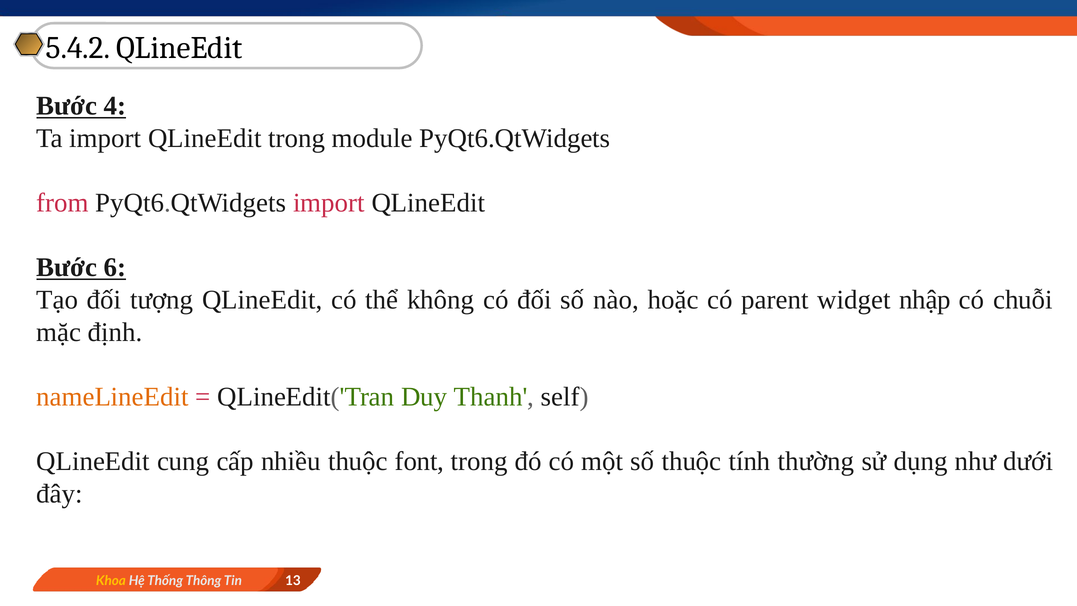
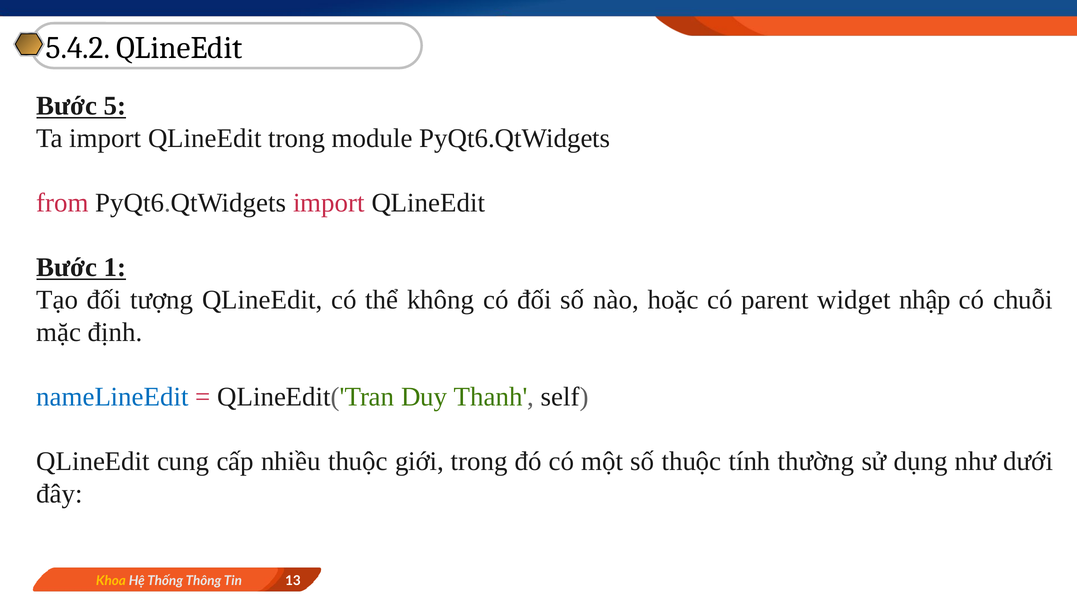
4: 4 -> 5 (115, 106)
6: 6 -> 1 (115, 267)
nameLineEdit colour: orange -> blue (112, 397)
font: font -> giới (419, 461)
